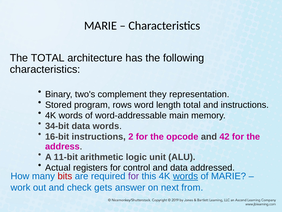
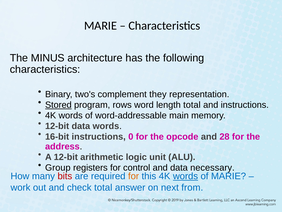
The TOTAL: TOTAL -> MINUS (48, 58)
Stored underline: none -> present (58, 105)
34-bit: 34-bit -> 12-bit (57, 126)
2: 2 -> 0 (131, 136)
42: 42 -> 28 (224, 136)
A 11-bit: 11-bit -> 12-bit (66, 157)
Actual: Actual -> Group (58, 167)
addressed: addressed -> necessary (212, 167)
for colour: purple -> orange (134, 176)
check gets: gets -> total (103, 187)
